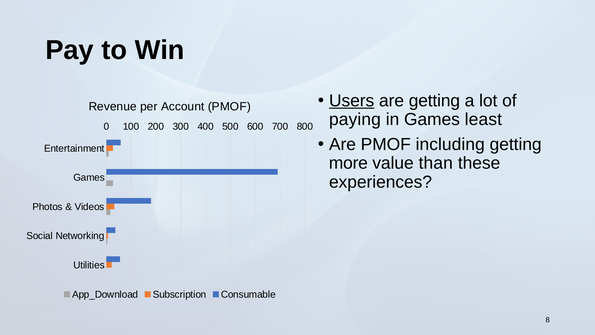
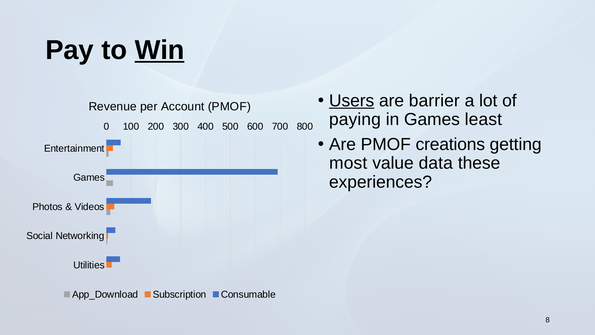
Win underline: none -> present (160, 50)
are getting: getting -> barrier (434, 101)
including: including -> creations (450, 144)
more: more -> most (348, 163)
than: than -> data (436, 163)
